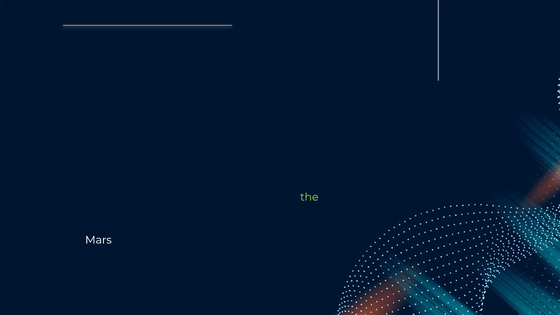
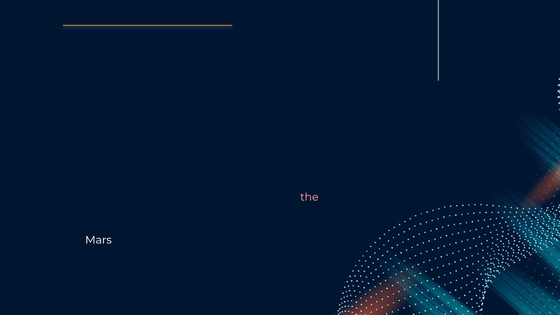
the colour: light green -> pink (309, 197)
